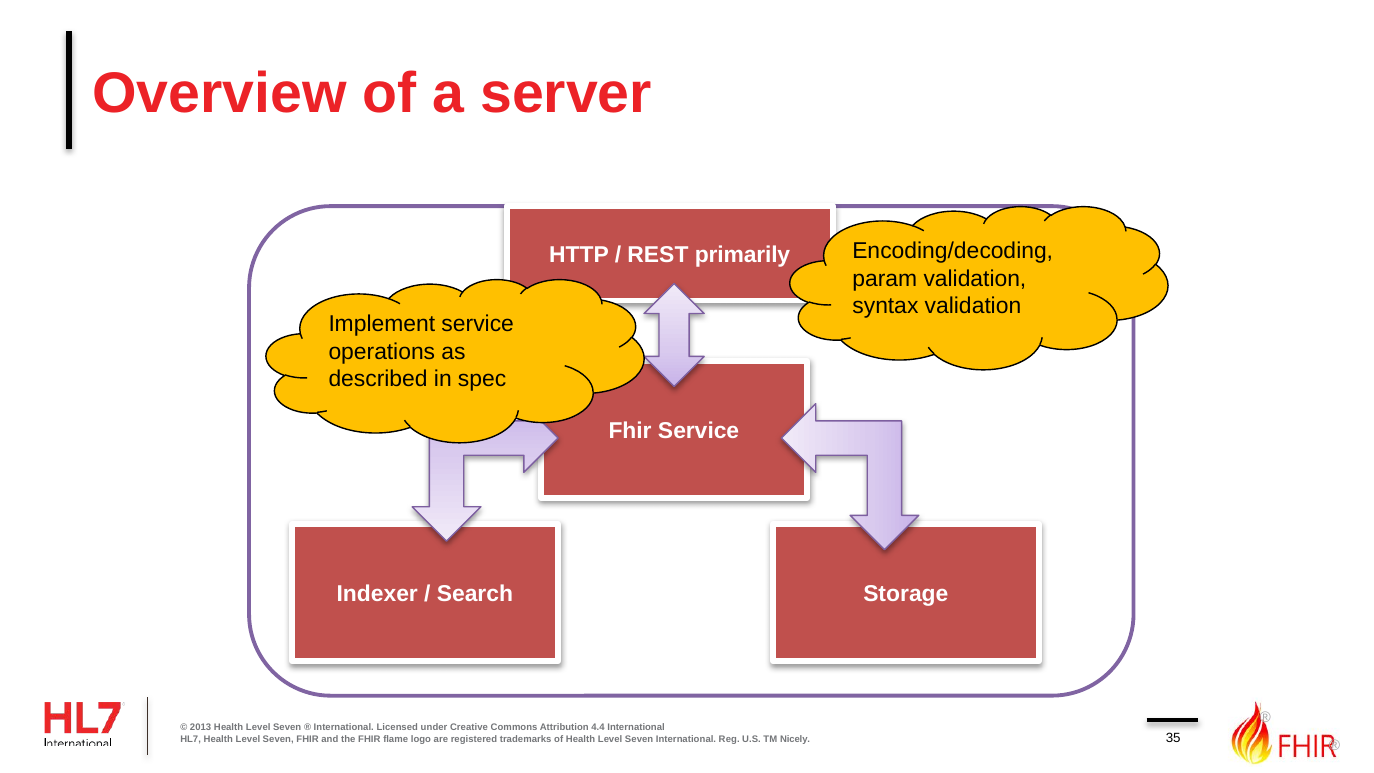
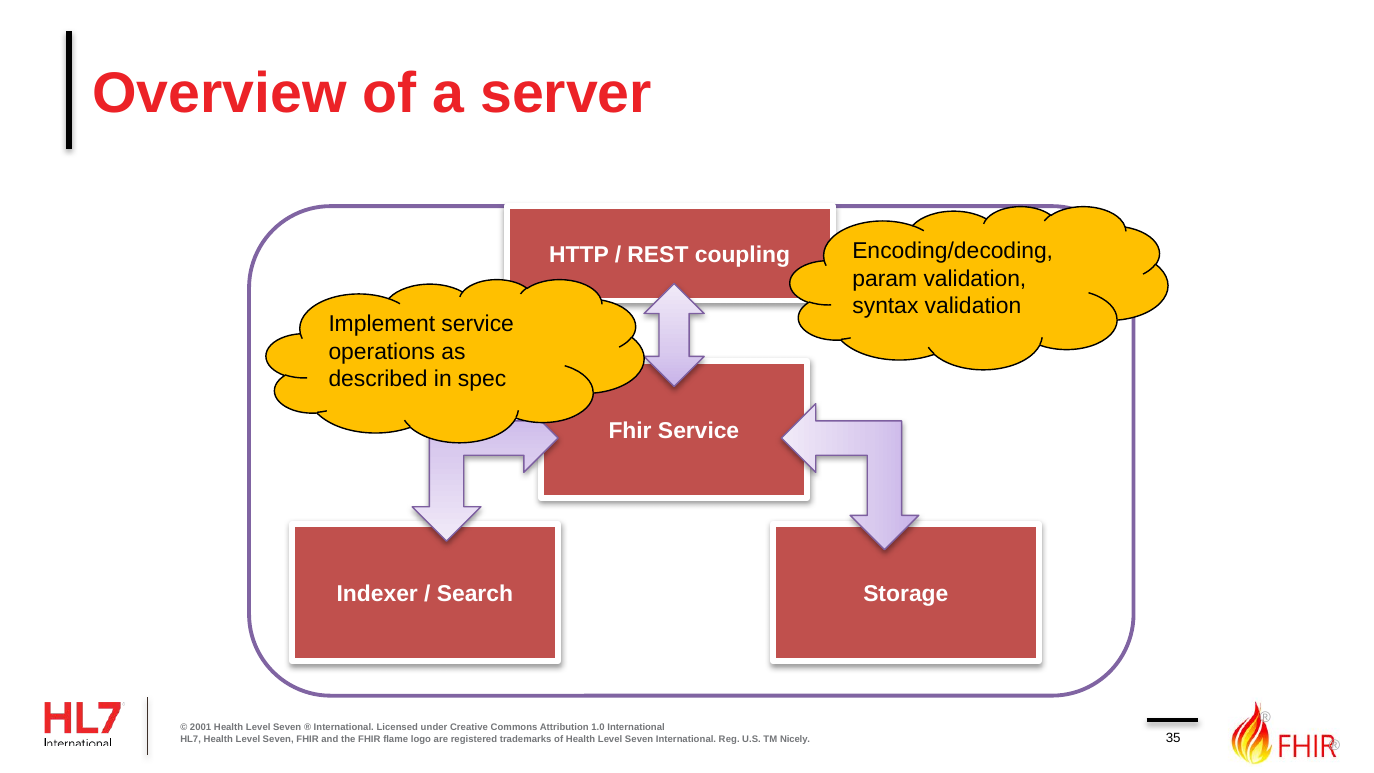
primarily: primarily -> coupling (742, 255)
2013: 2013 -> 2001 (201, 728)
4.4: 4.4 -> 1.0 (598, 728)
